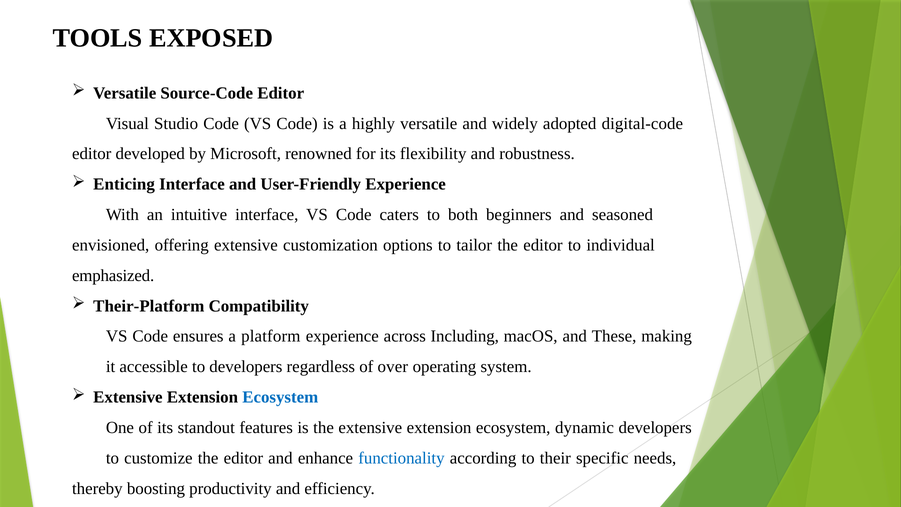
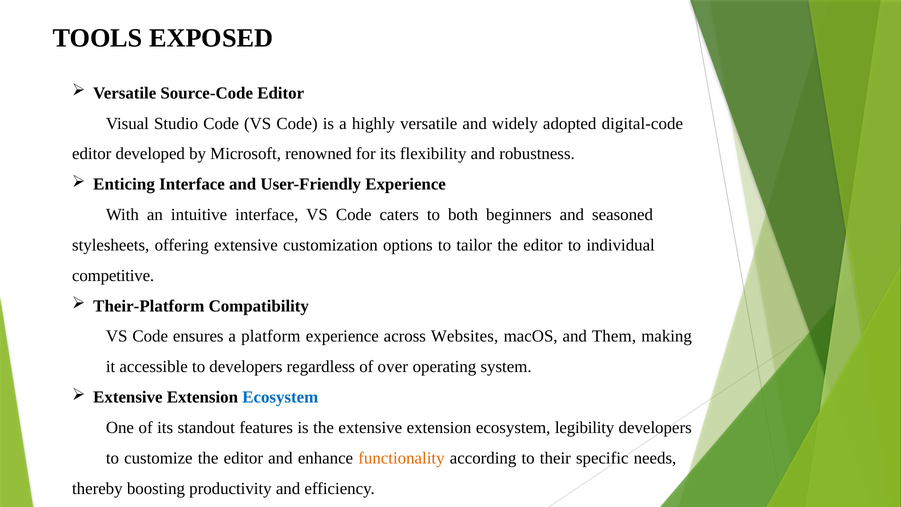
envisioned: envisioned -> stylesheets (111, 245)
emphasized: emphasized -> competitive (113, 275)
Including: Including -> Websites (465, 336)
These: These -> Them (614, 336)
dynamic: dynamic -> legibility (585, 427)
functionality colour: blue -> orange (401, 458)
